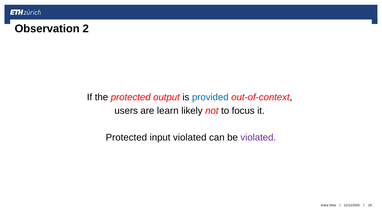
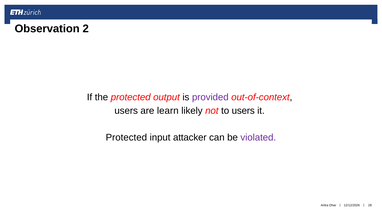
provided colour: blue -> purple (210, 97)
to focus: focus -> users (243, 111)
input violated: violated -> attacker (190, 138)
